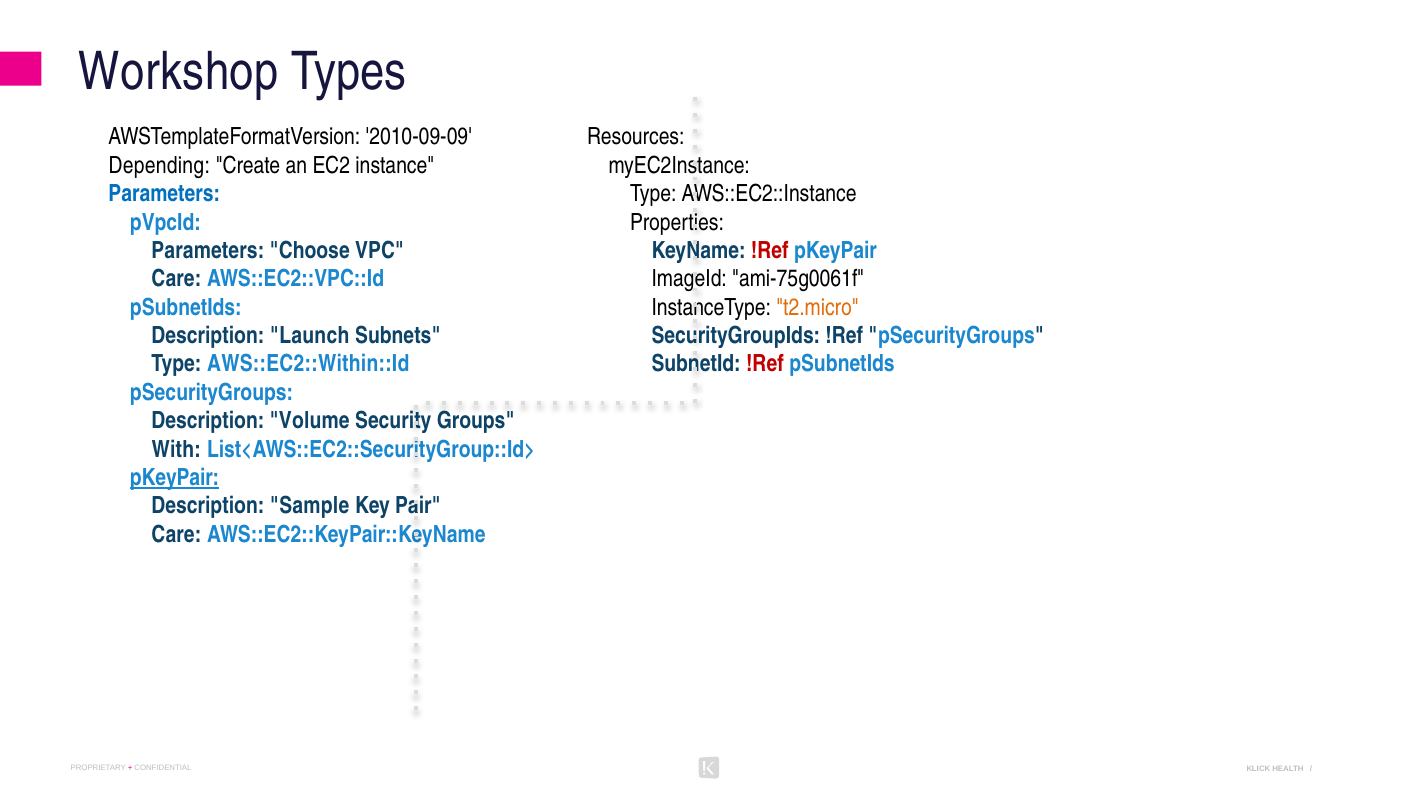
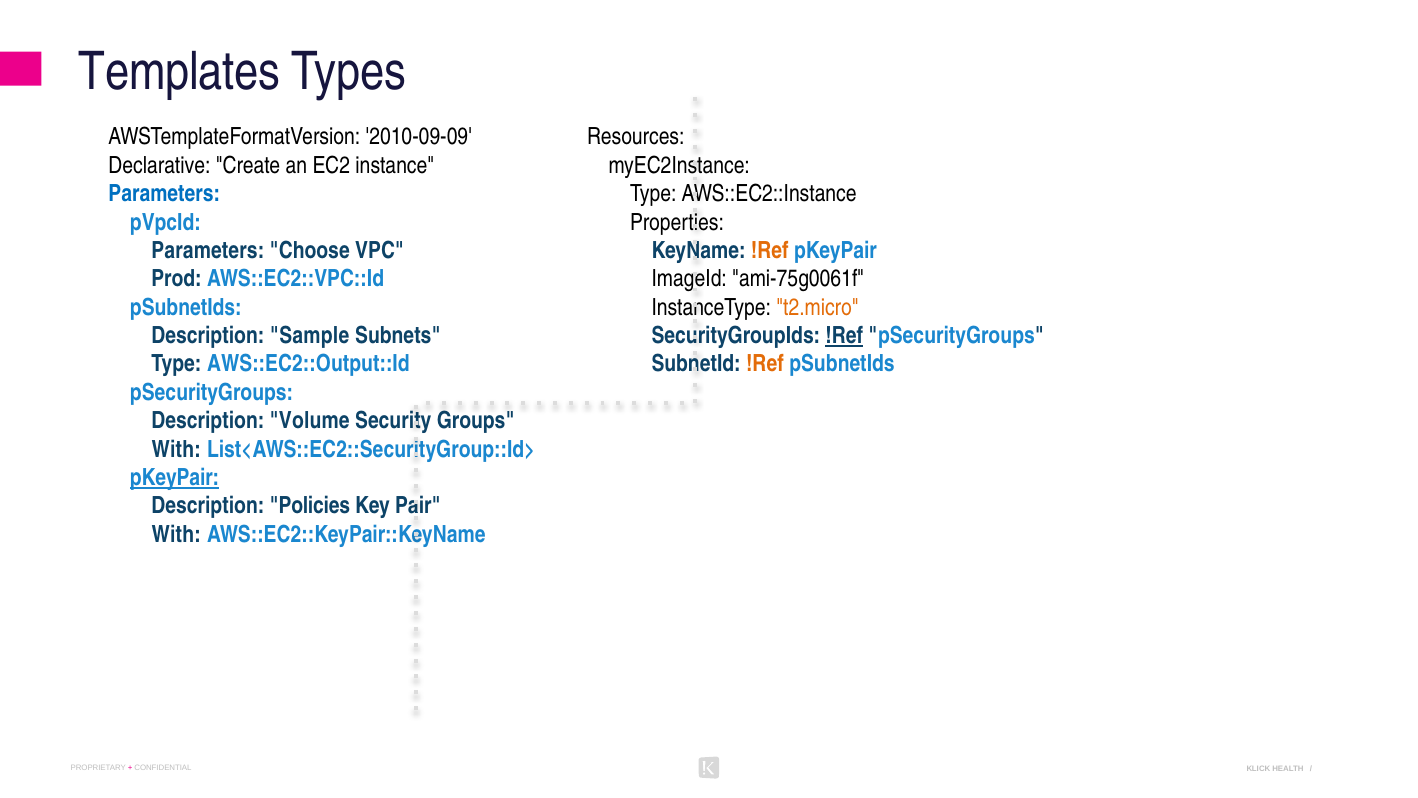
Workshop: Workshop -> Templates (179, 72)
Depending: Depending -> Declarative (159, 165)
!Ref colour: red -> orange (770, 251)
Care: Care -> Prod (176, 279)
Launch: Launch -> Sample (310, 336)
!Ref underline: none -> present (844, 336)
AWS::EC2::Within::Id: AWS::EC2::Within::Id -> AWS::EC2::Output::Id (308, 364)
!Ref colour: red -> orange (765, 364)
Sample: Sample -> Policies (310, 506)
Care: Care -> With (176, 534)
